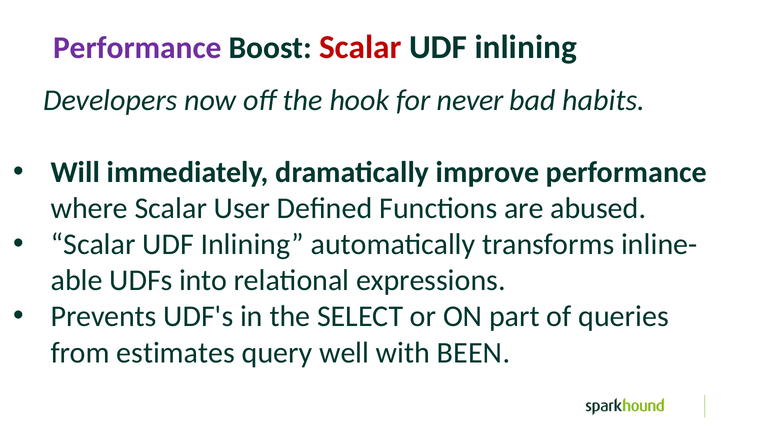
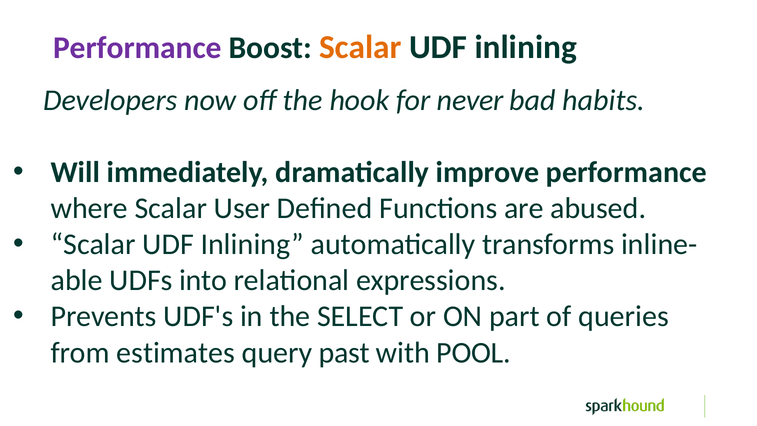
Scalar colour: red -> orange (360, 47)
well: well -> past (344, 352)
BEEN: BEEN -> POOL (474, 352)
